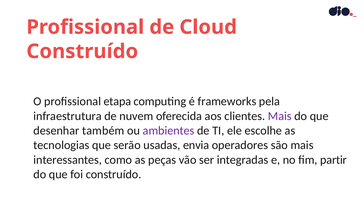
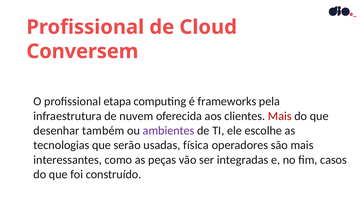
Construído: Construído -> Conversem (82, 51)
Mais colour: purple -> red (280, 116)
envia: envia -> física (196, 145)
partir: partir -> casos (333, 160)
